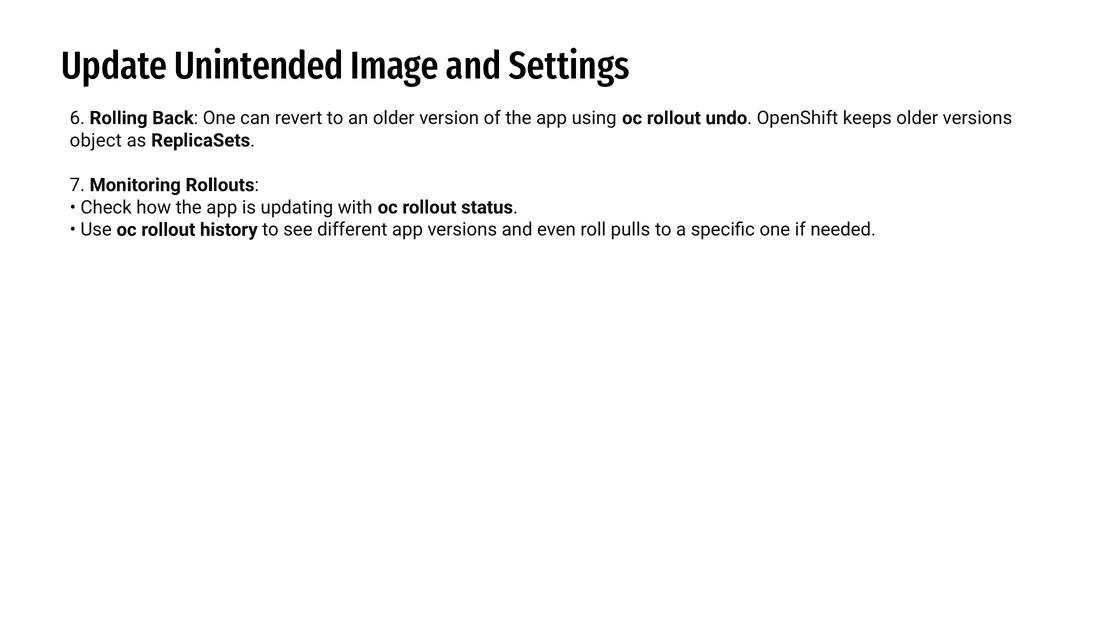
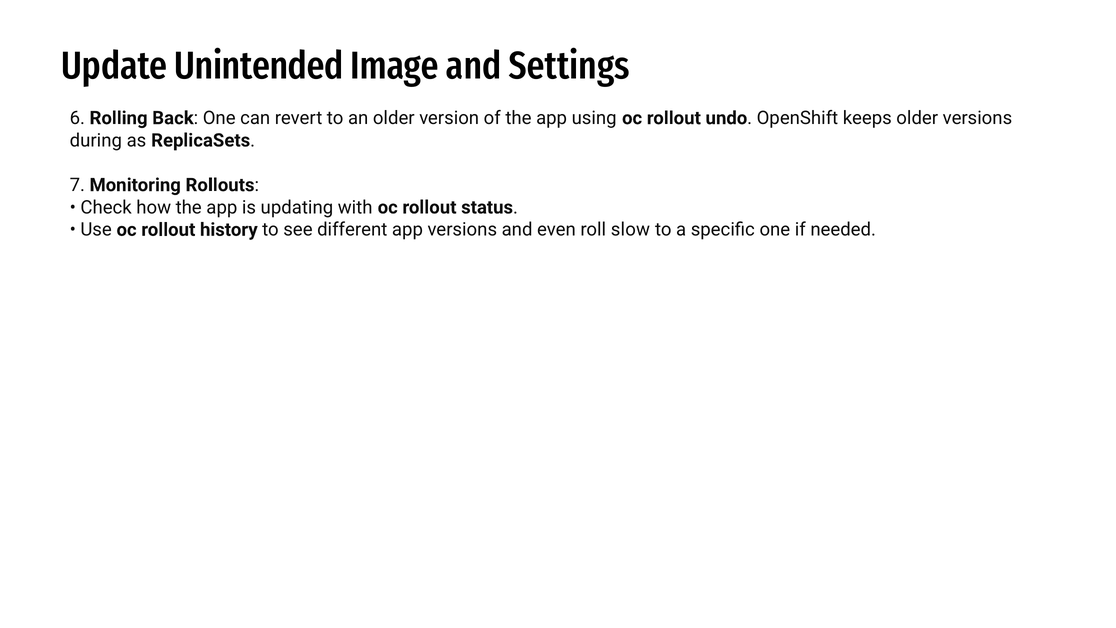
object: object -> during (96, 140)
pulls: pulls -> slow (630, 230)
